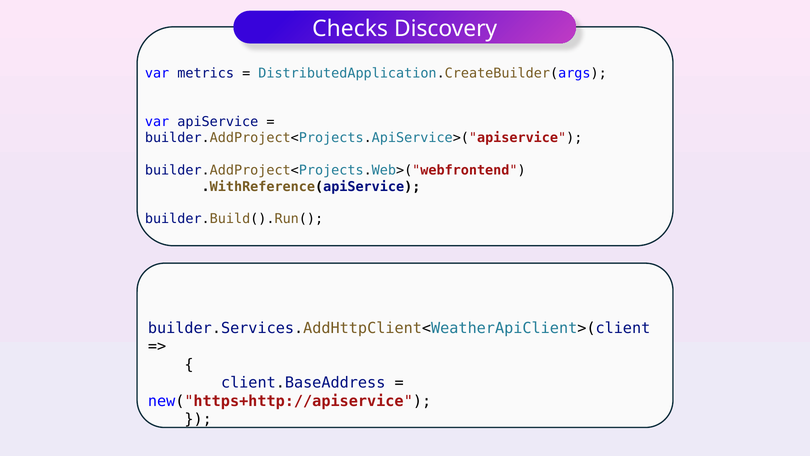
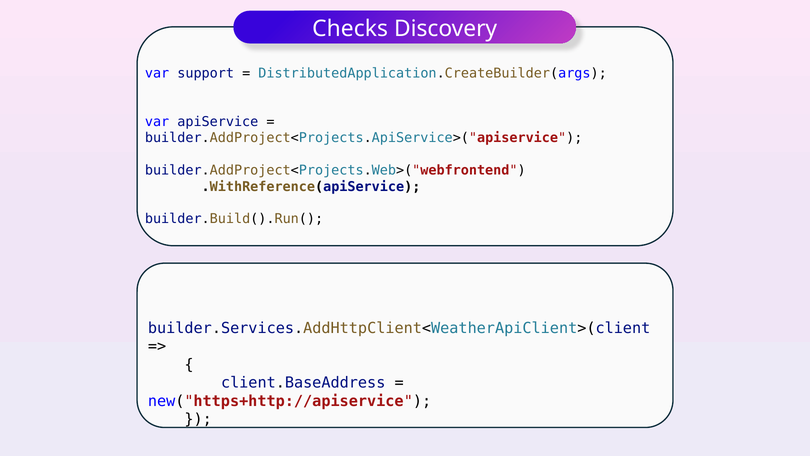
metrics: metrics -> support (206, 73)
